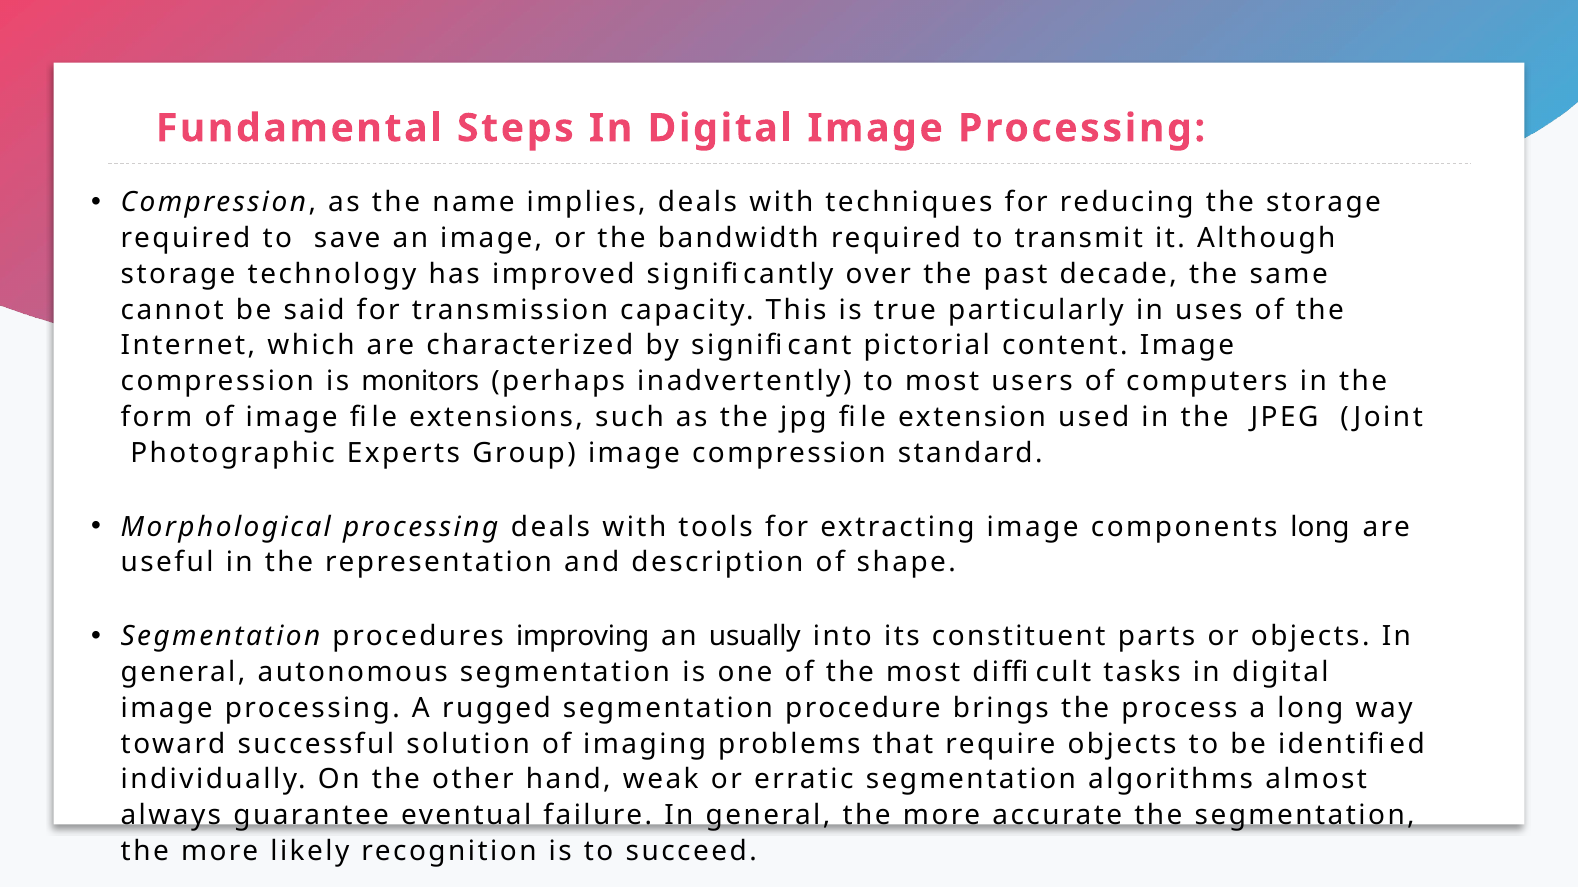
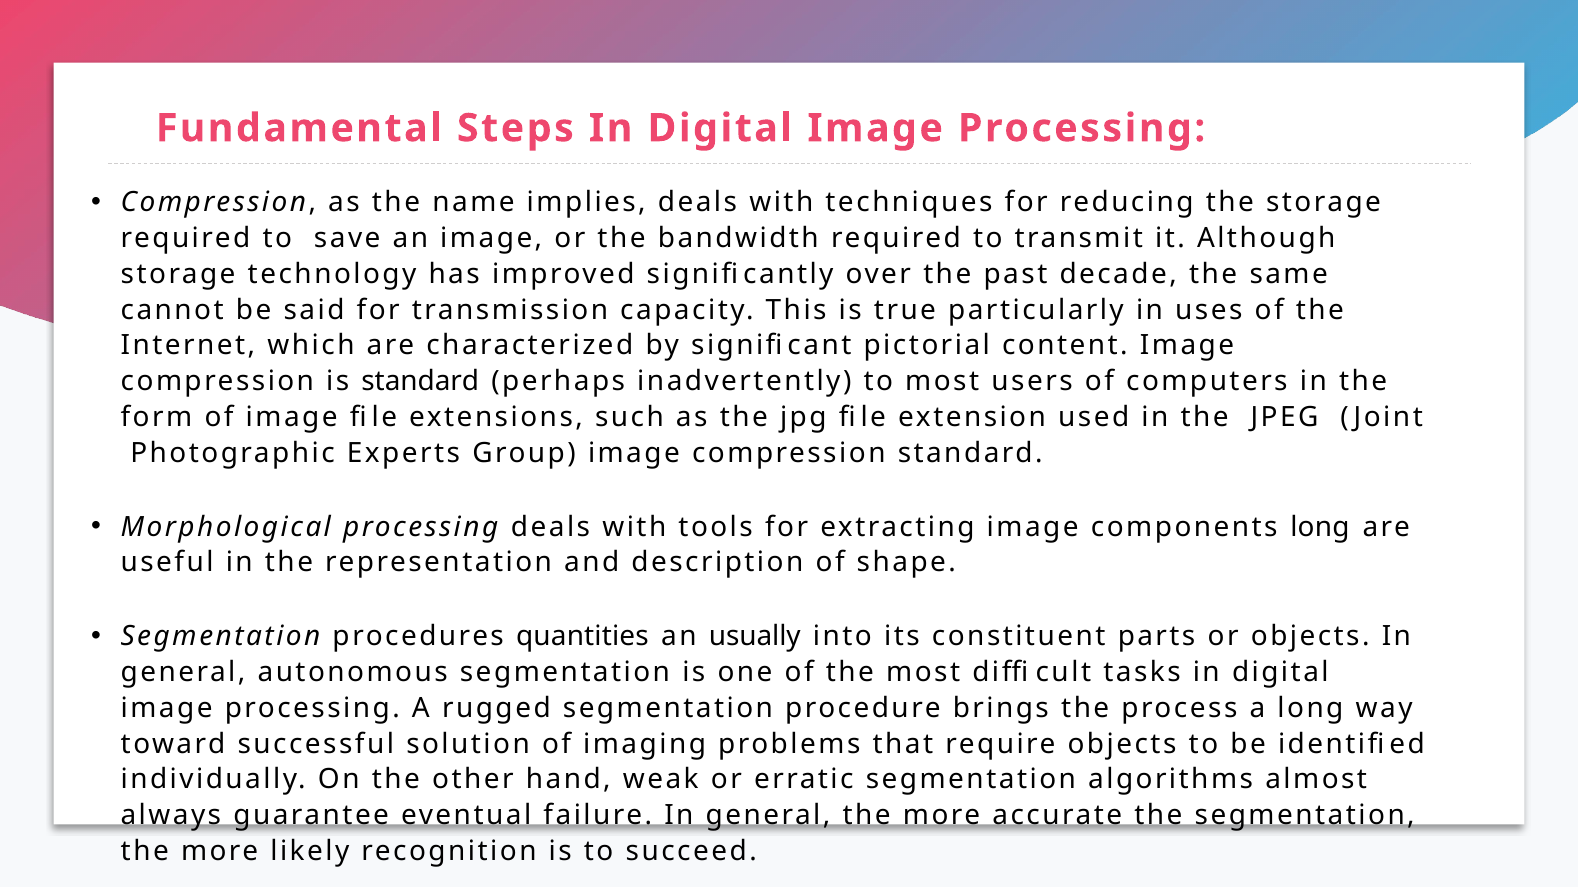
is monitors: monitors -> standard (420, 382)
improving: improving -> quantities (582, 637)
